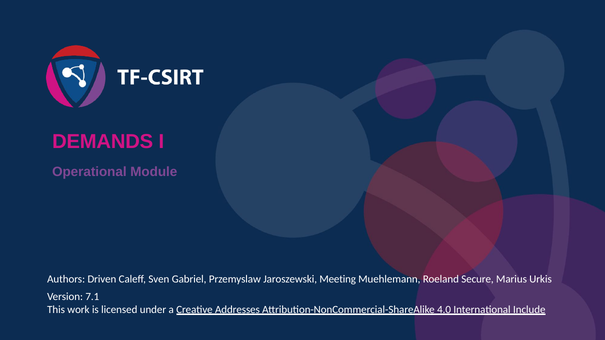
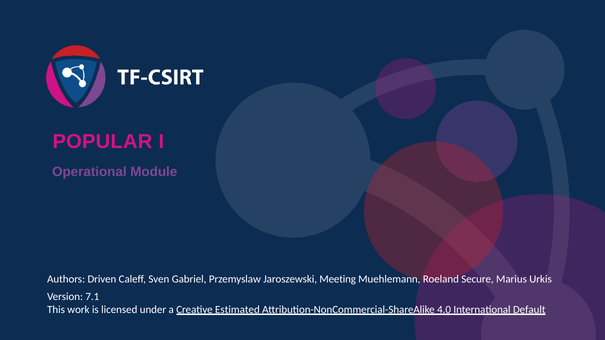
DEMANDS: DEMANDS -> POPULAR (102, 142)
Addresses: Addresses -> Estimated (237, 310)
Include: Include -> Default (529, 310)
